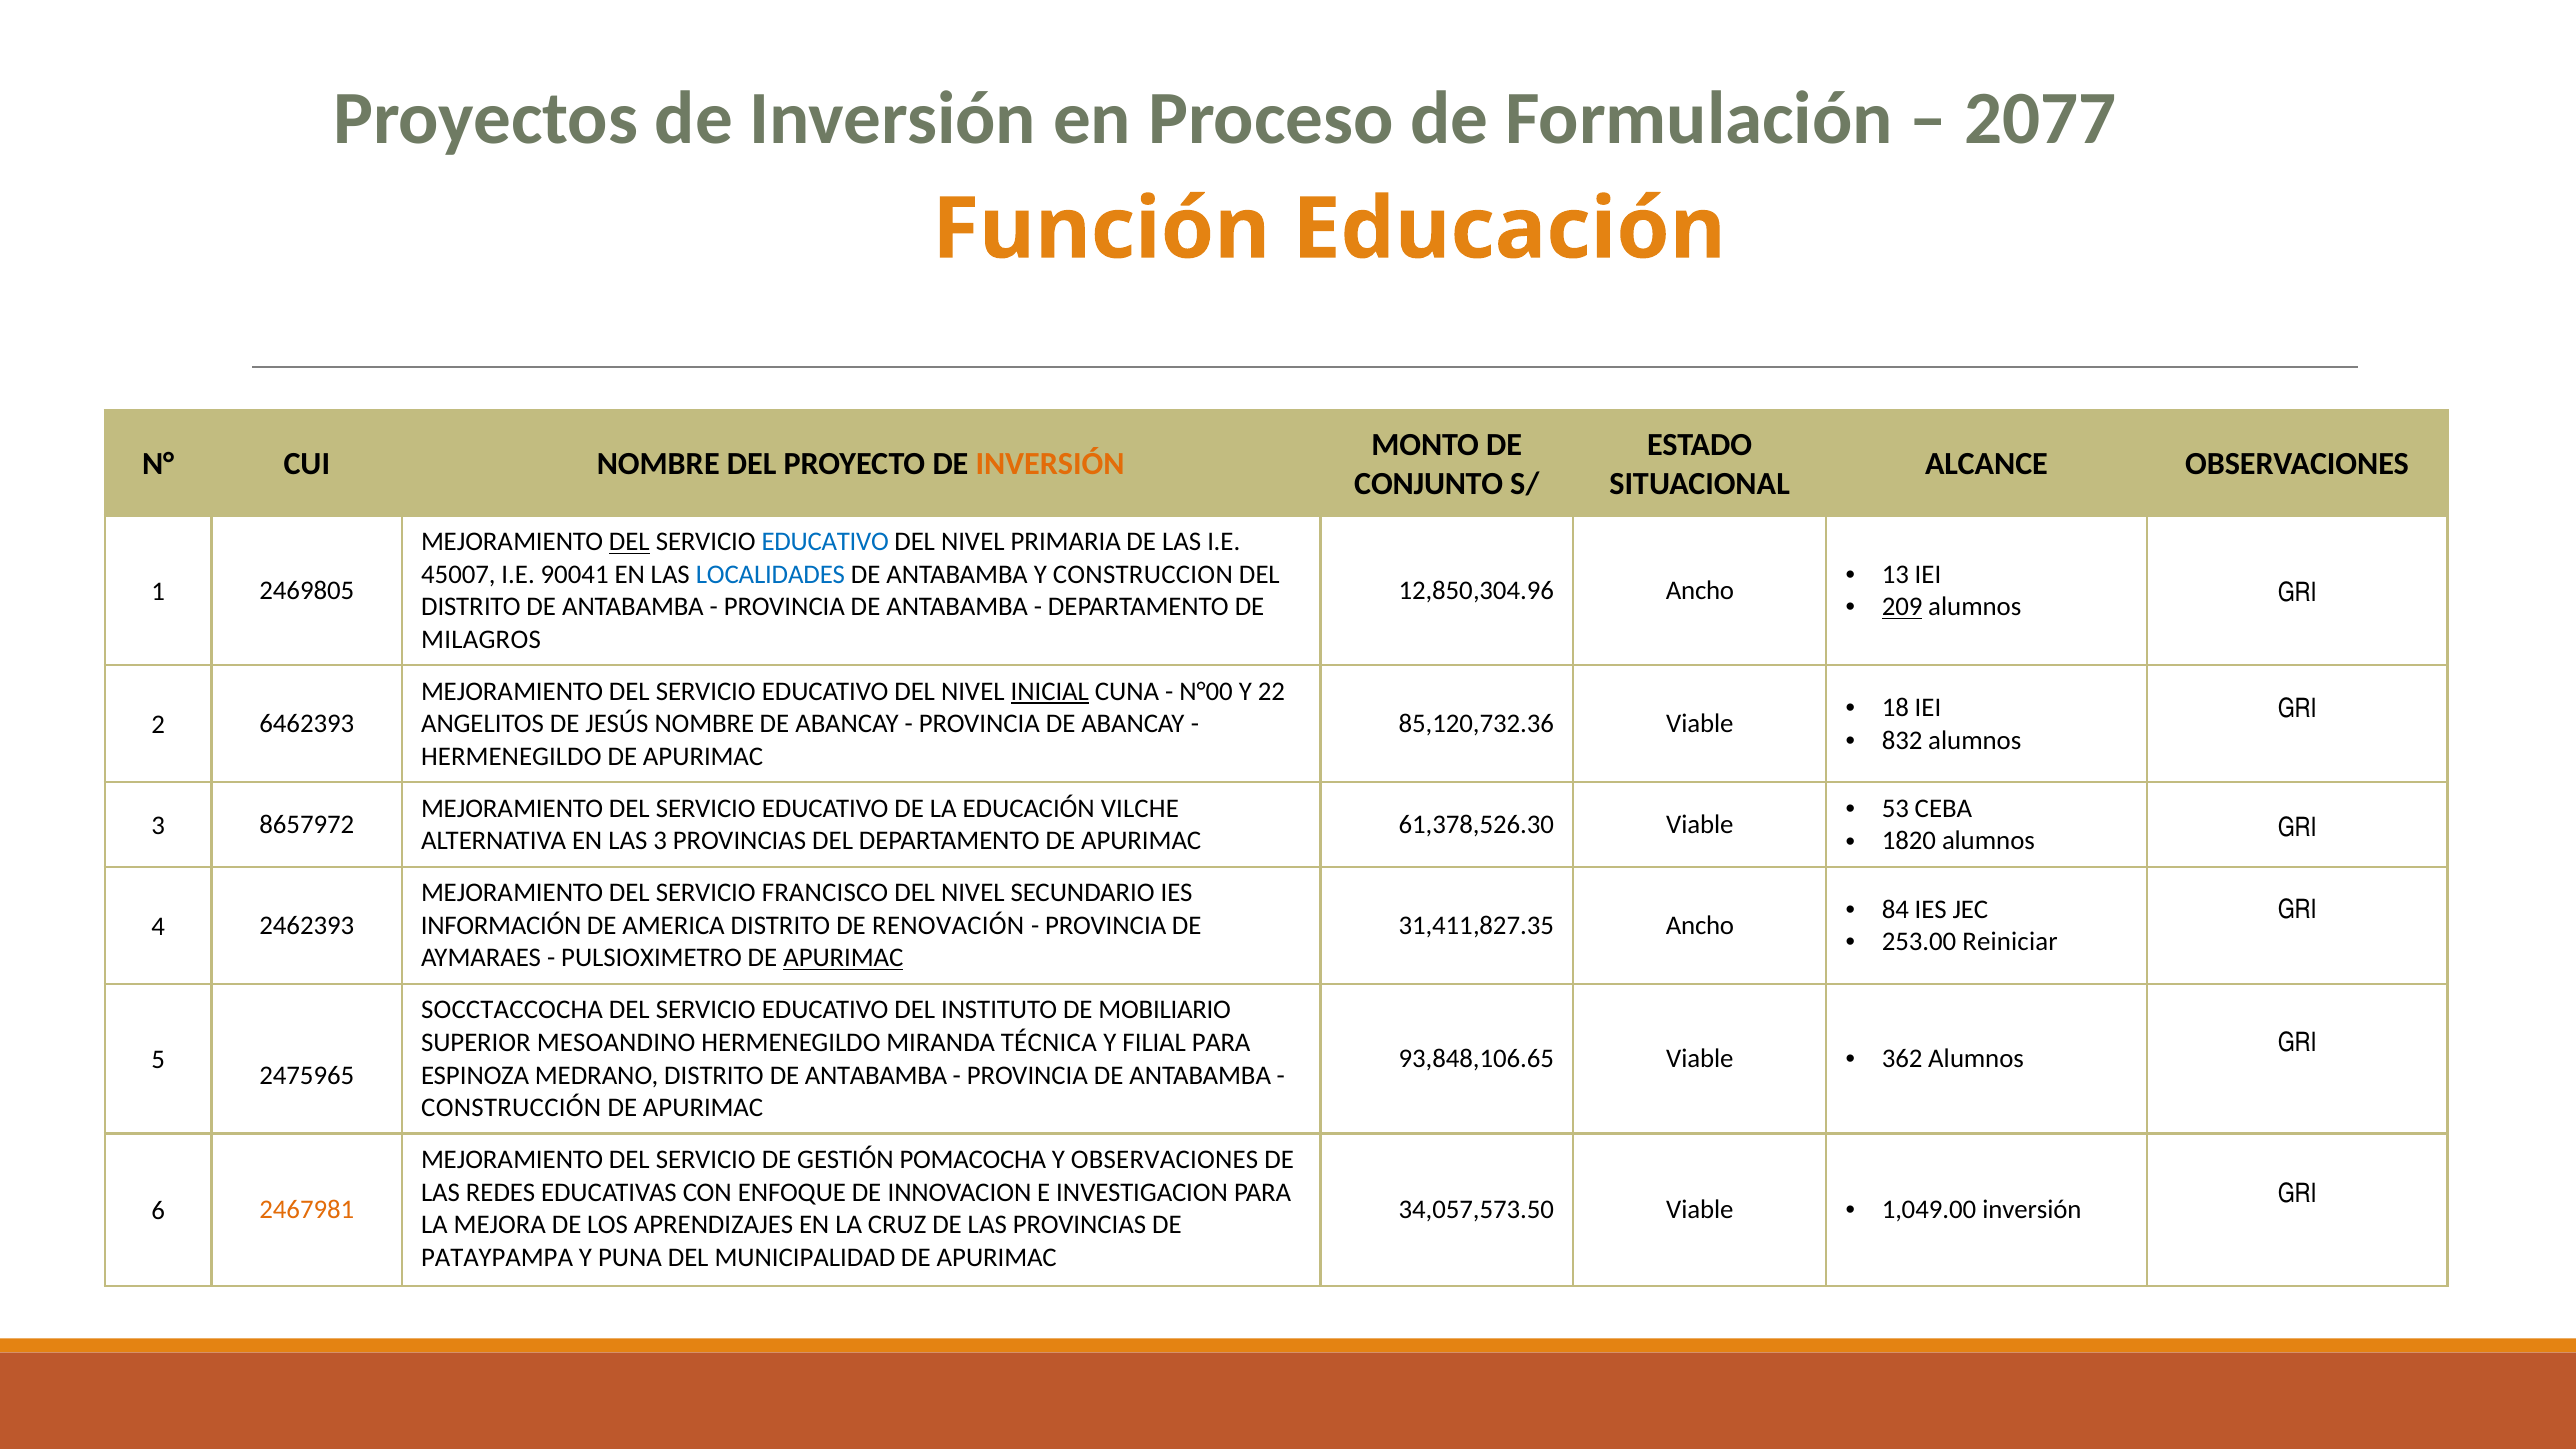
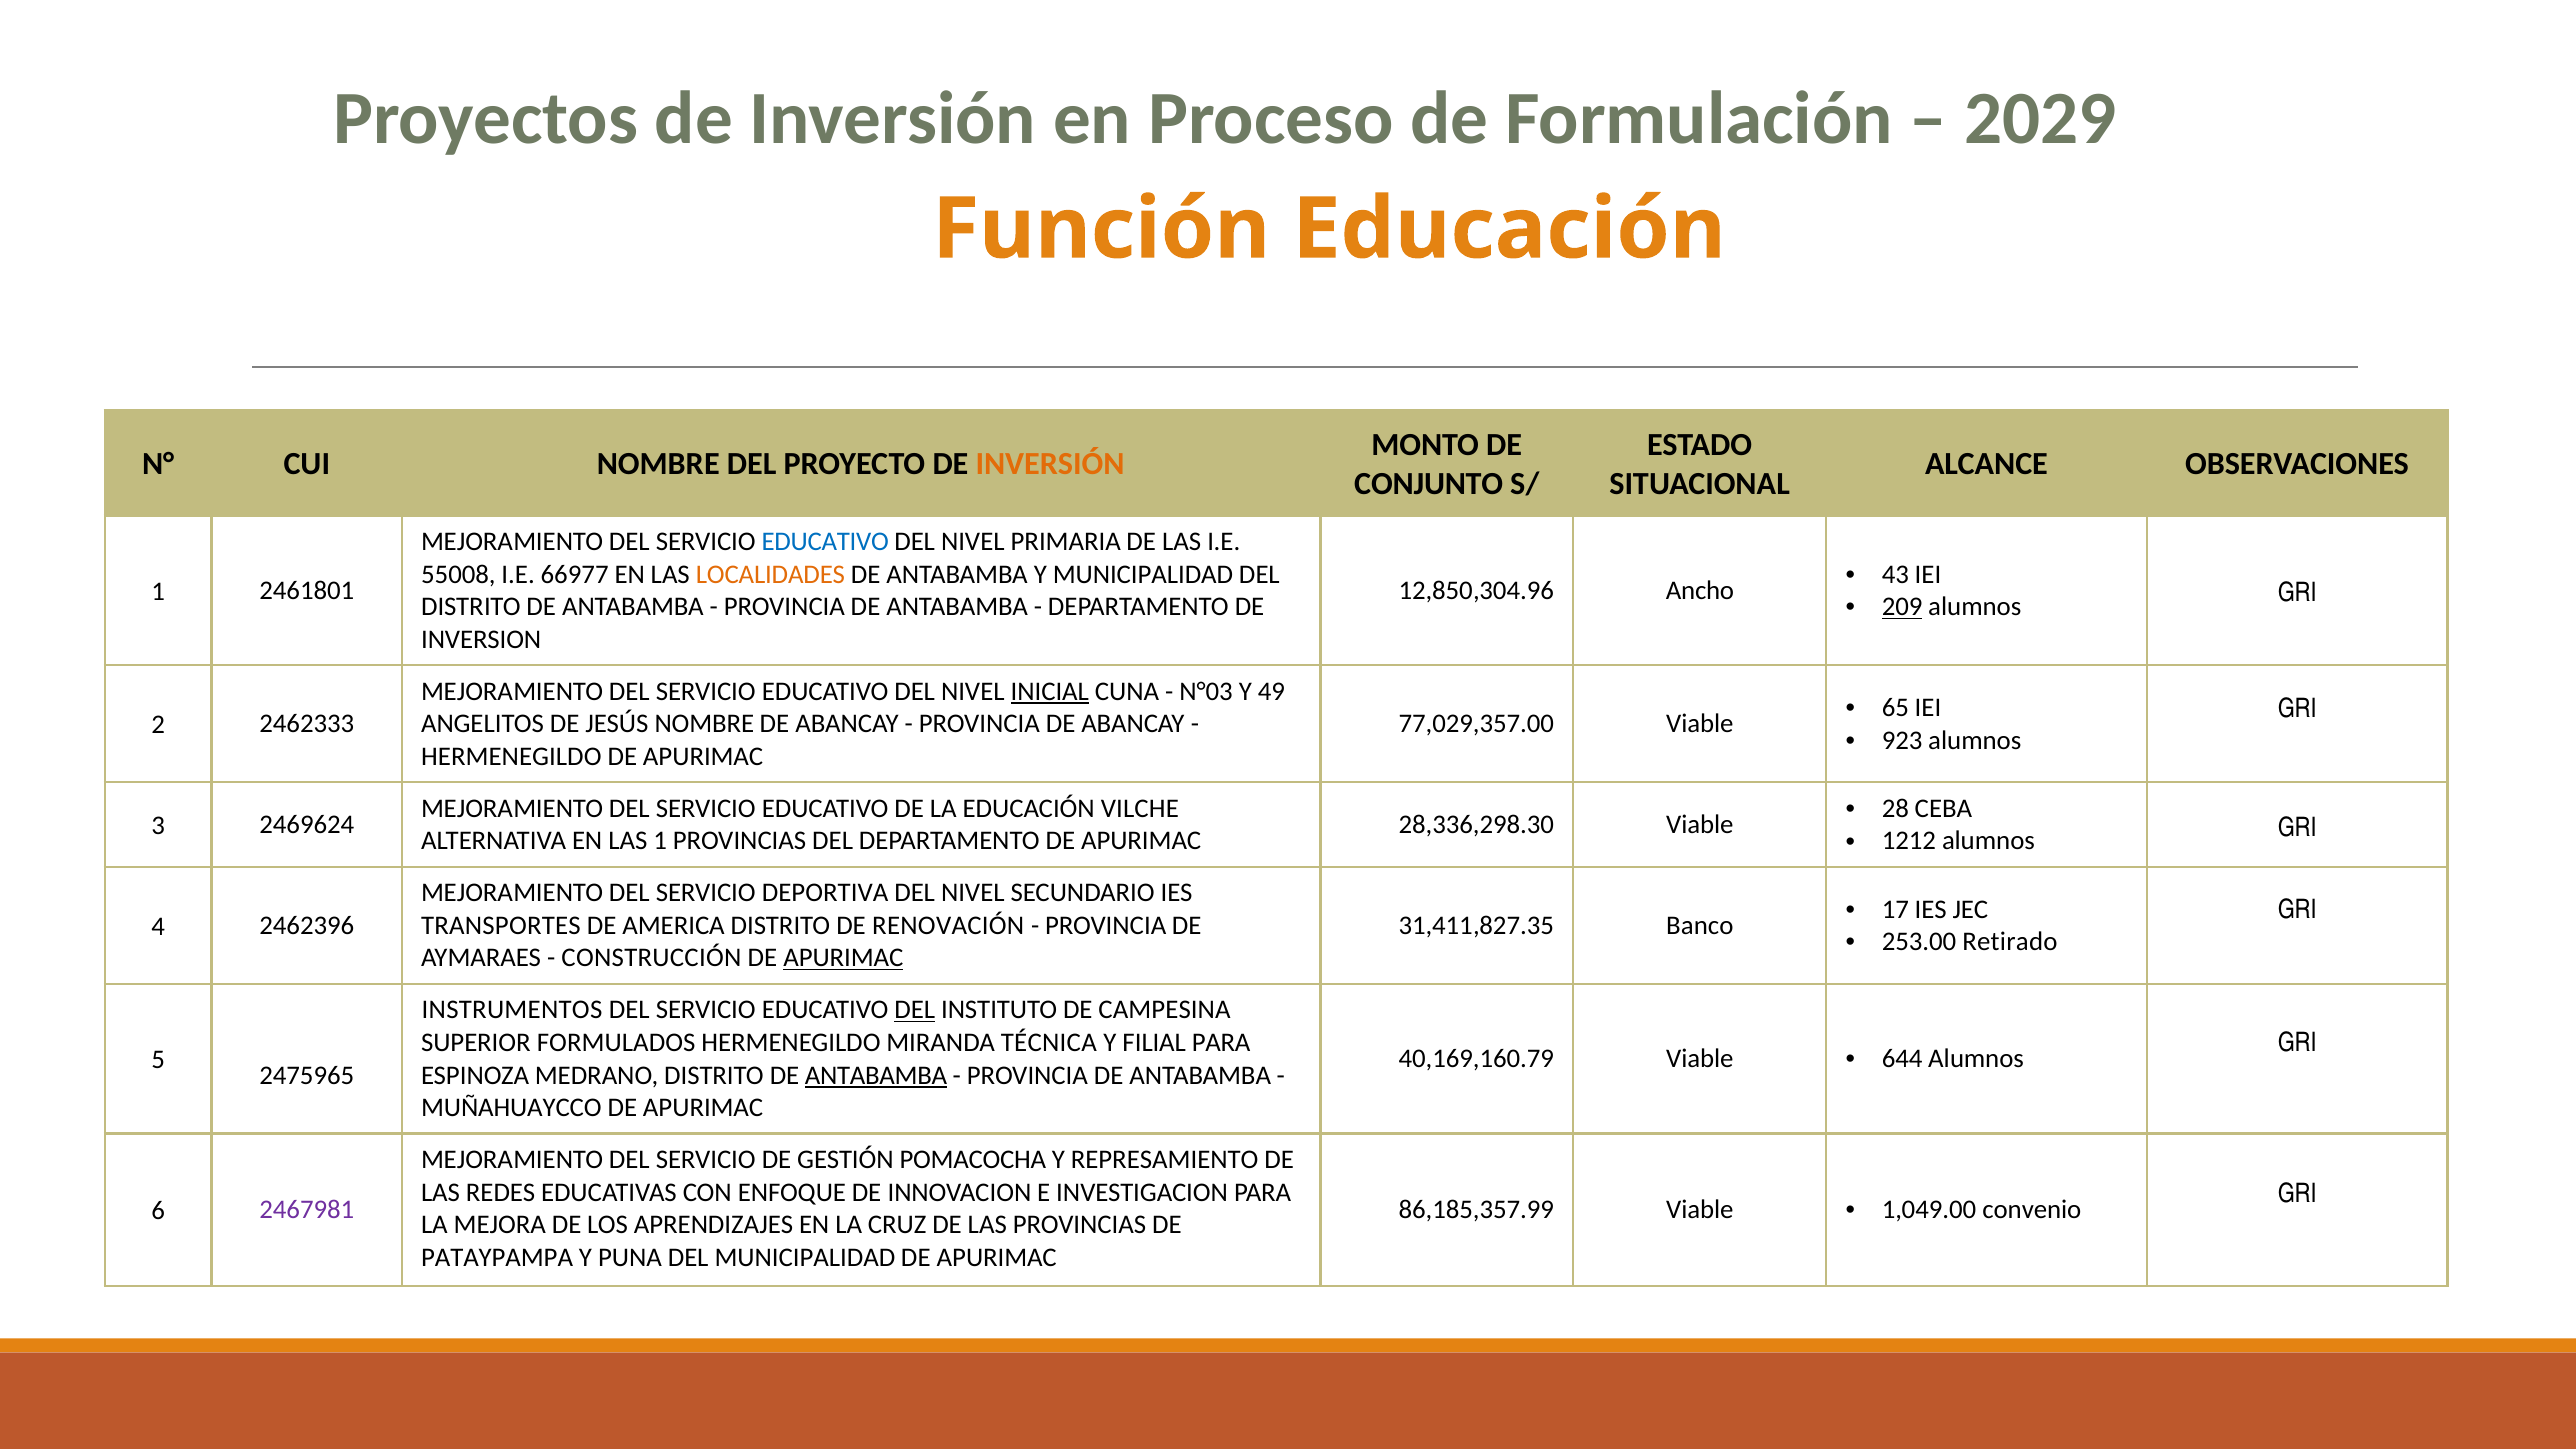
2077: 2077 -> 2029 (2040, 119)
DEL underline: present -> none (629, 542)
13: 13 -> 43 (1895, 574)
45007: 45007 -> 55008 (458, 574)
90041: 90041 -> 66977 (575, 574)
LOCALIDADES colour: blue -> orange (770, 574)
Y CONSTRUCCION: CONSTRUCCION -> MUNICIPALIDAD (1143, 574)
2469805: 2469805 -> 2461801 (307, 591)
MILAGROS: MILAGROS -> INVERSION (481, 639)
N°00: N°00 -> N°03 (1206, 691)
22: 22 -> 49 (1271, 691)
18: 18 -> 65 (1895, 708)
85,120,732.36: 85,120,732.36 -> 77,029,357.00 (1476, 724)
6462393: 6462393 -> 2462333 (307, 724)
832: 832 -> 923 (1902, 740)
53: 53 -> 28 (1895, 809)
61,378,526.30: 61,378,526.30 -> 28,336,298.30 (1476, 825)
8657972: 8657972 -> 2469624 (307, 825)
1820: 1820 -> 1212 (1909, 841)
LAS 3: 3 -> 1 (660, 841)
FRANCISCO: FRANCISCO -> DEPORTIVA (825, 893)
84: 84 -> 17 (1895, 909)
INFORMACIÓN: INFORMACIÓN -> TRANSPORTES (501, 926)
31,411,827.35 Ancho: Ancho -> Banco (1700, 926)
2462393: 2462393 -> 2462396 (307, 926)
Reiniciar: Reiniciar -> Retirado (2010, 942)
PULSIOXIMETRO: PULSIOXIMETRO -> CONSTRUCCIÓN (651, 958)
SOCCTACCOCHA: SOCCTACCOCHA -> INSTRUMENTOS (512, 1010)
DEL underline: none -> present (915, 1010)
MOBILIARIO: MOBILIARIO -> CAMPESINA (1165, 1010)
MESOANDINO: MESOANDINO -> FORMULADOS (616, 1043)
93,848,106.65: 93,848,106.65 -> 40,169,160.79 (1476, 1059)
362: 362 -> 644 (1902, 1059)
ANTABAMBA underline: none -> present (876, 1075)
CONSTRUCCIÓN: CONSTRUCCIÓN -> MUÑAHUAYCCO (511, 1108)
Y OBSERVACIONES: OBSERVACIONES -> REPRESAMIENTO (1165, 1160)
34,057,573.50: 34,057,573.50 -> 86,185,357.99 (1476, 1210)
1,049.00 inversión: inversión -> convenio (2032, 1210)
2467981 colour: orange -> purple (307, 1210)
